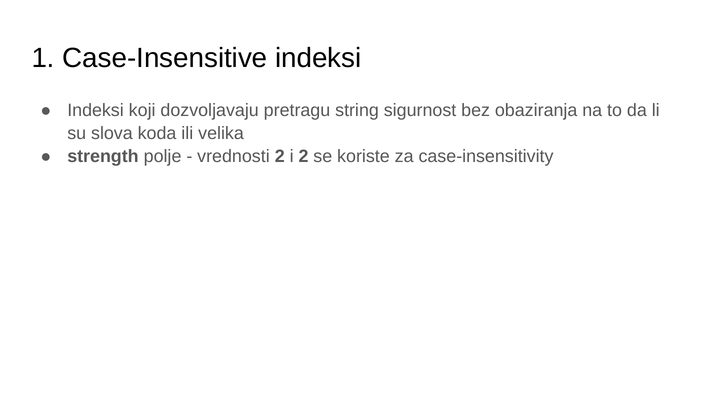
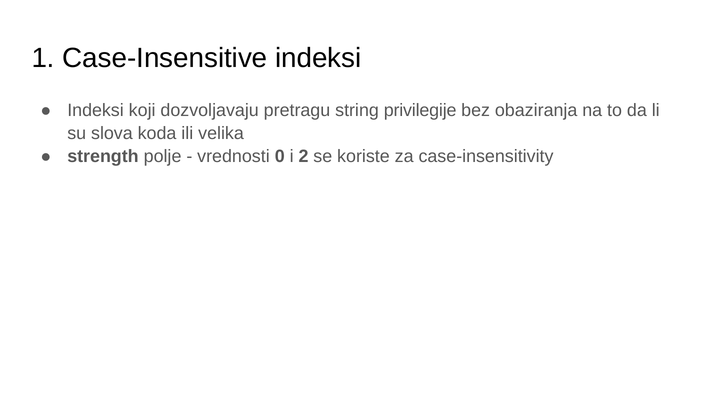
sigurnost: sigurnost -> privilegije (420, 111)
vrednosti 2: 2 -> 0 (280, 157)
